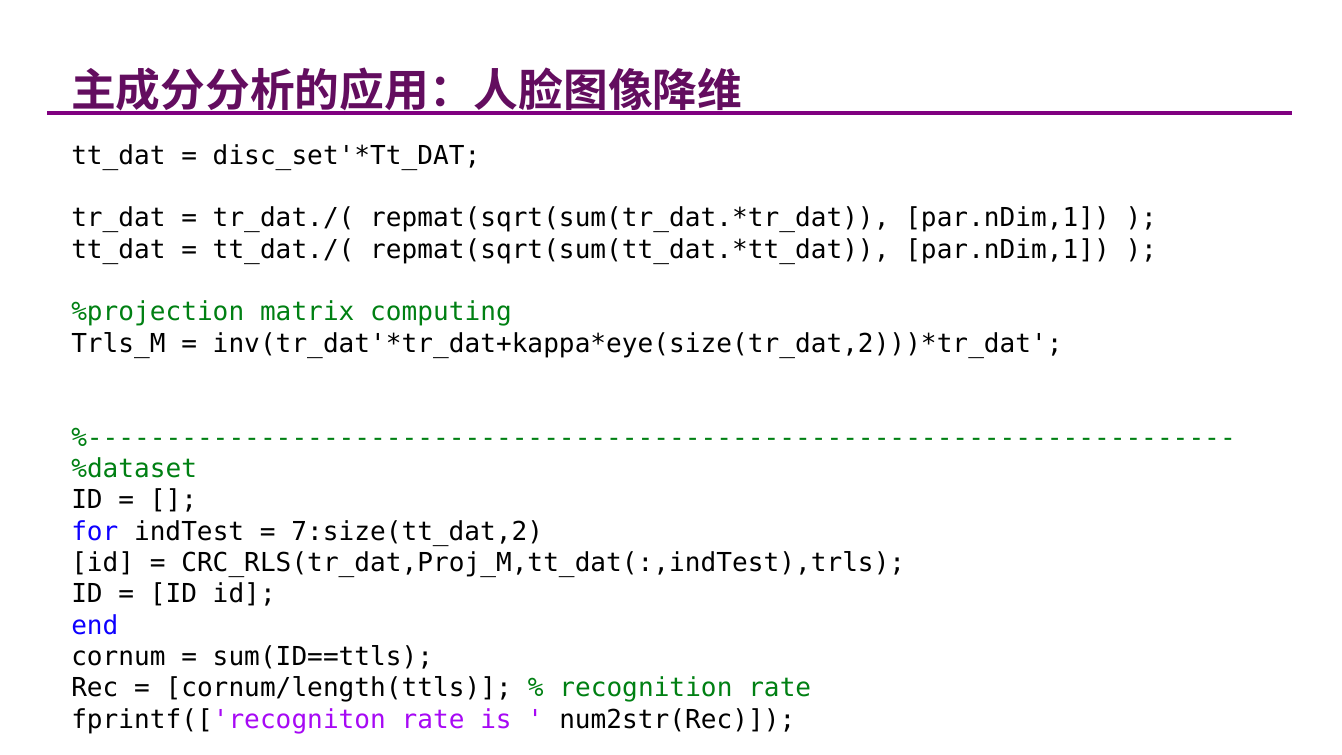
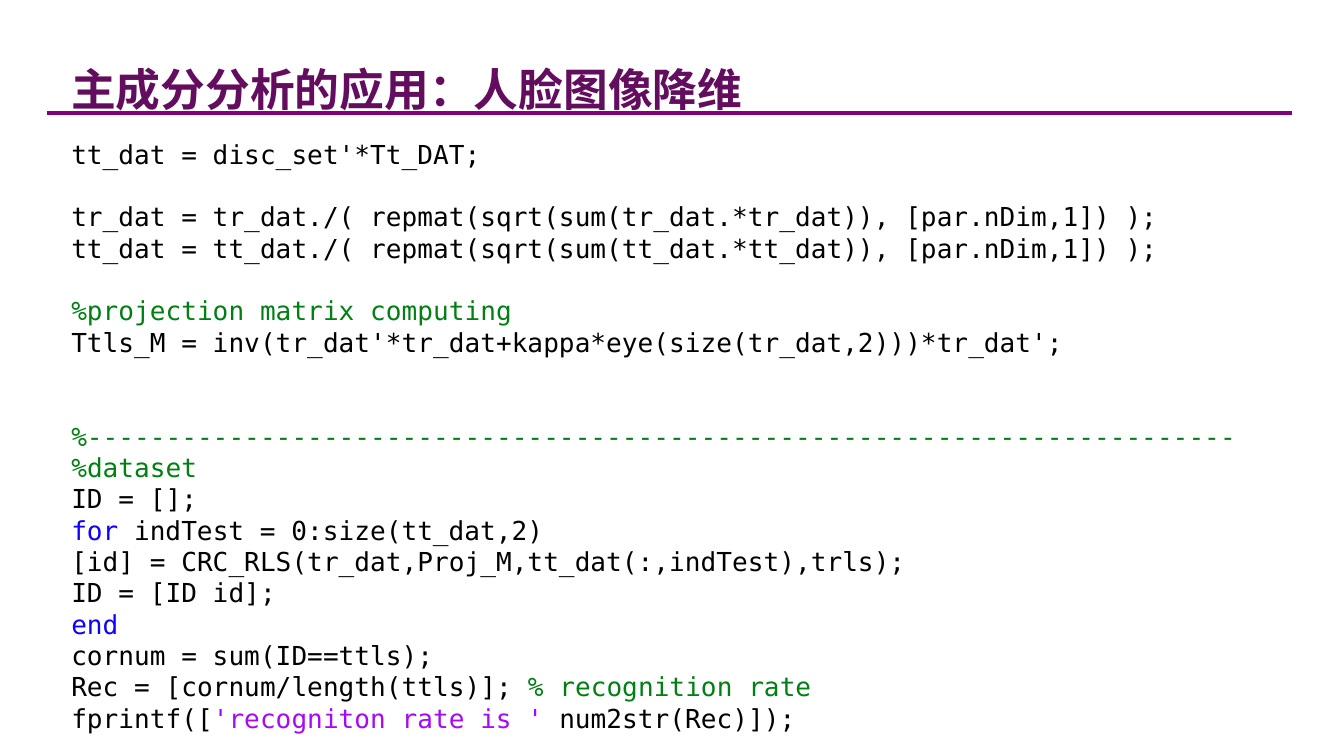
Trls_M: Trls_M -> Ttls_M (118, 344)
7:size(tt_dat,2: 7:size(tt_dat,2 -> 0:size(tt_dat,2 (417, 532)
